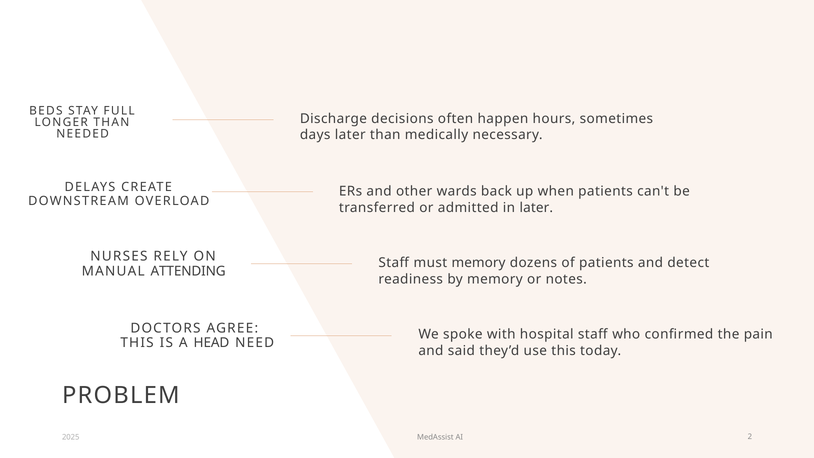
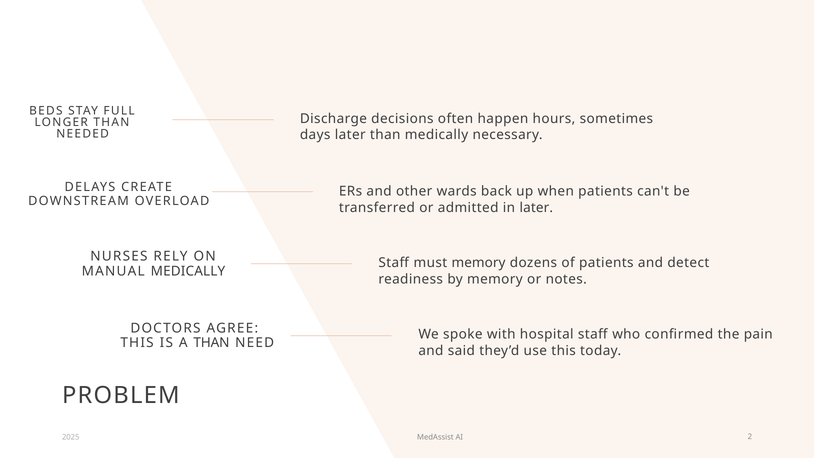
MANUAL ATTENDING: ATTENDING -> MEDICALLY (188, 271)
A HEAD: HEAD -> THAN (211, 343)
